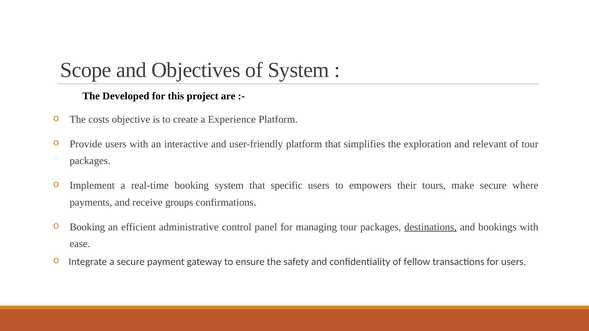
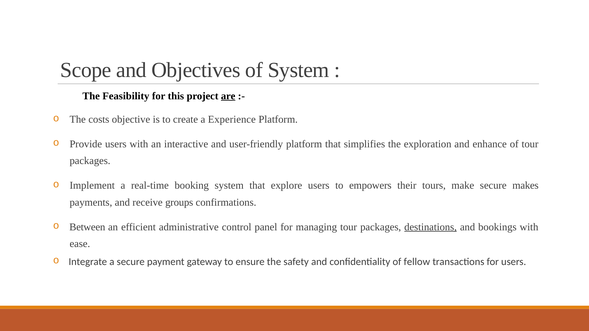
Developed: Developed -> Feasibility (126, 96)
are underline: none -> present (228, 96)
relevant: relevant -> enhance (490, 144)
specific: specific -> explore (287, 186)
where: where -> makes (526, 186)
Booking: Booking -> Between (87, 227)
